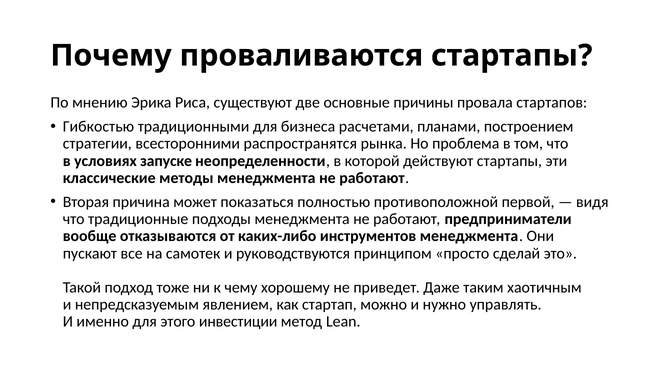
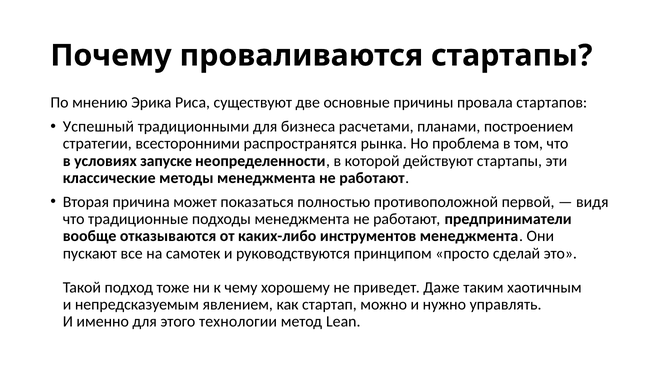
Гибкостью: Гибкостью -> Успешный (98, 127)
инвестиции: инвестиции -> технологии (238, 322)
